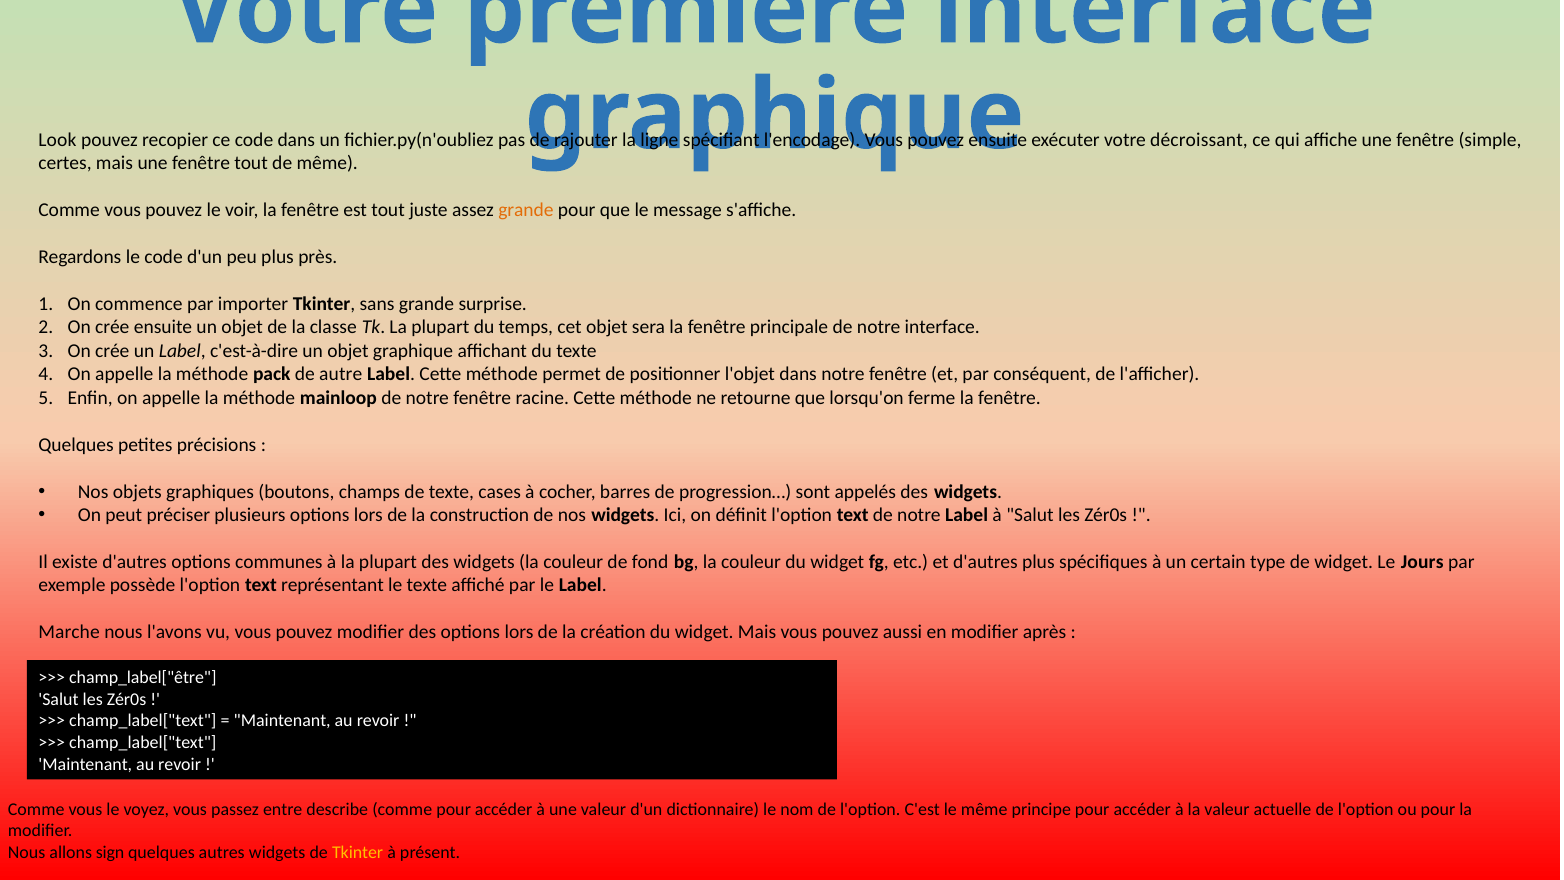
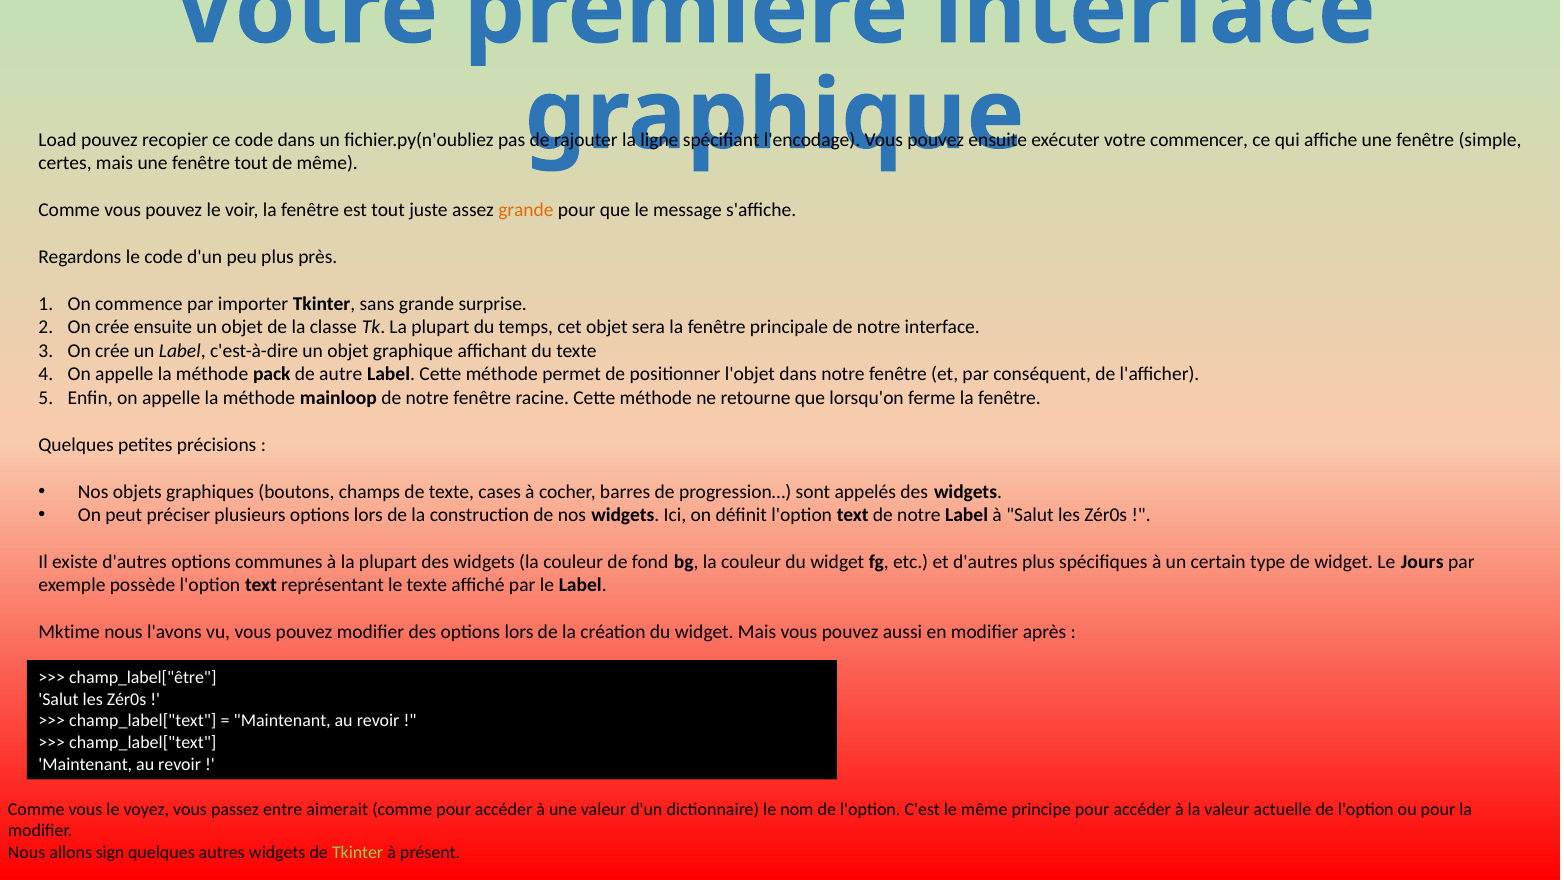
Look: Look -> Load (58, 140)
décroissant: décroissant -> commencer (1199, 140)
Marche: Marche -> Mktime (69, 632)
describe: describe -> aimerait (337, 809)
Tkinter colour: yellow -> light green (358, 852)
